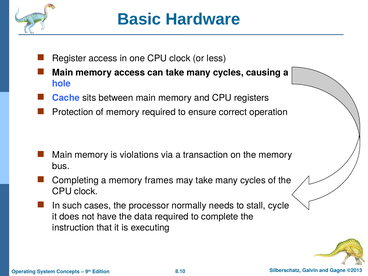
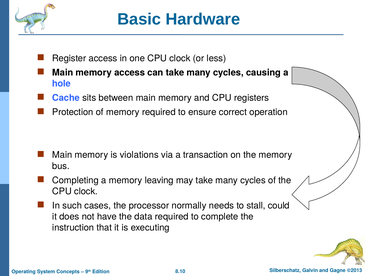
frames: frames -> leaving (159, 180)
cycle: cycle -> could (279, 206)
